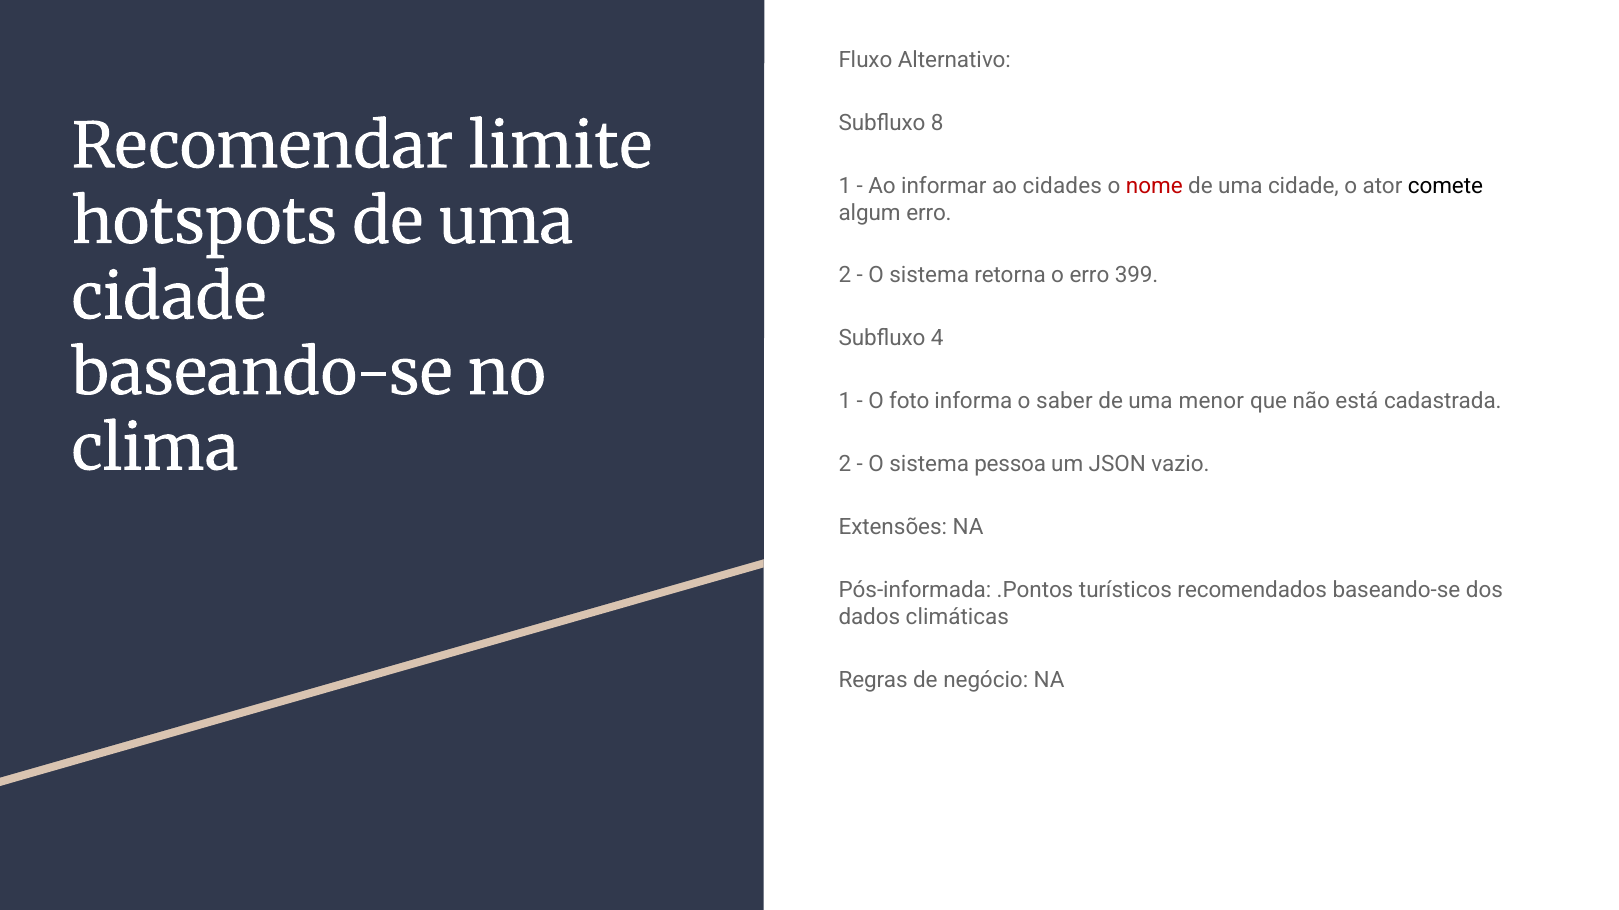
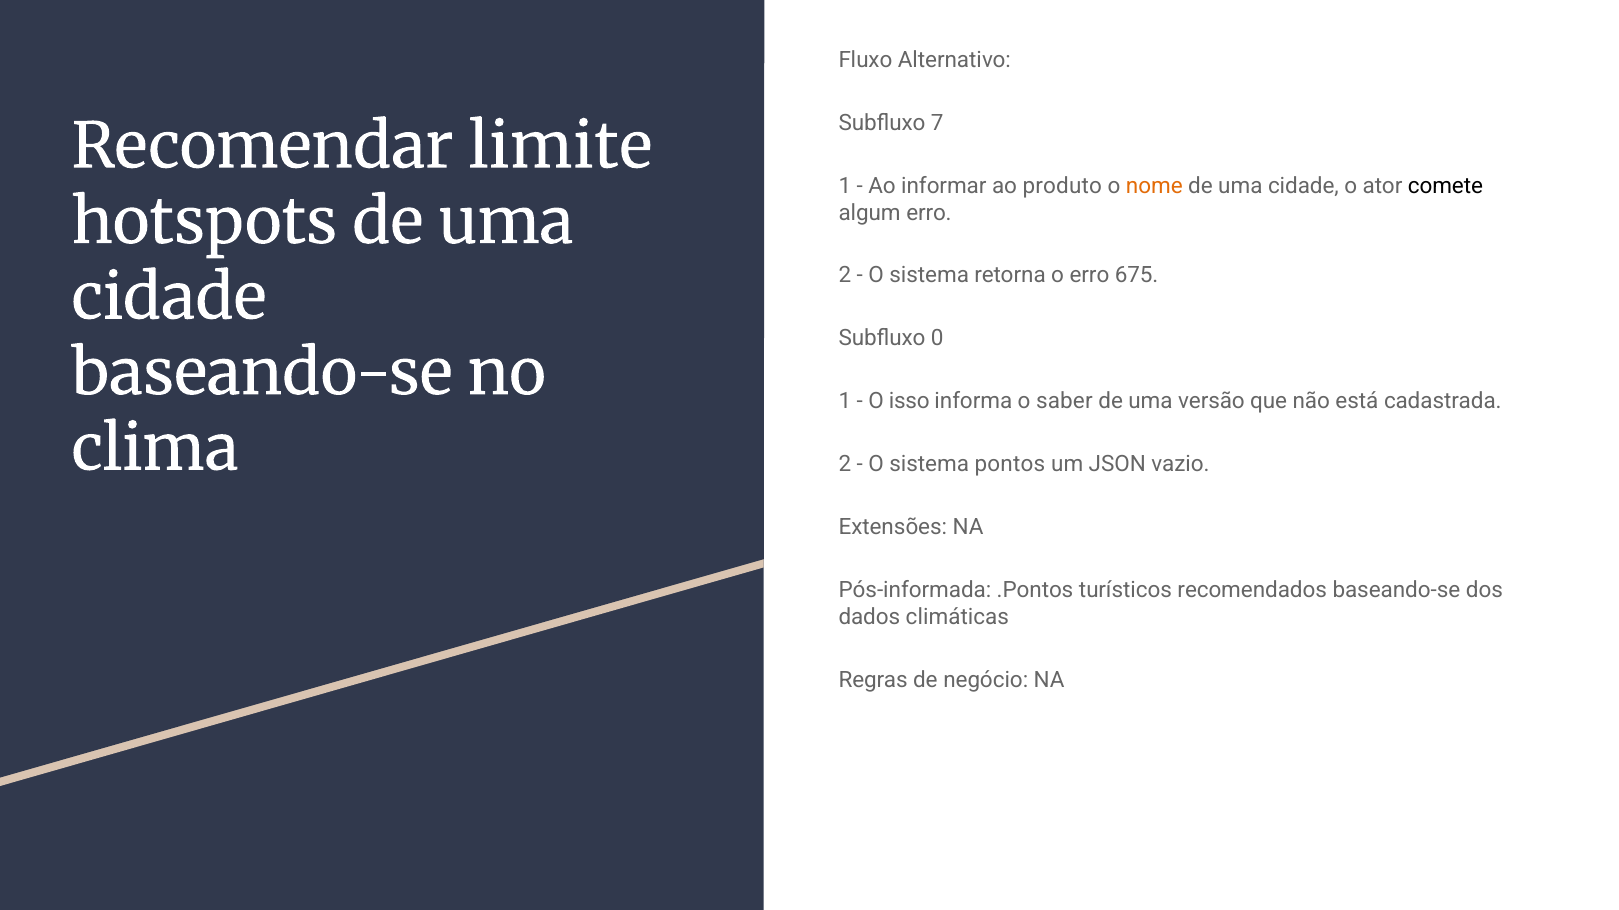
8: 8 -> 7 (937, 123)
cidades: cidades -> produto (1062, 186)
nome colour: red -> orange (1154, 186)
399: 399 -> 675 (1137, 276)
4: 4 -> 0 (937, 339)
foto: foto -> isso (909, 402)
menor: menor -> versão (1211, 402)
sistema pessoa: pessoa -> pontos (1010, 465)
